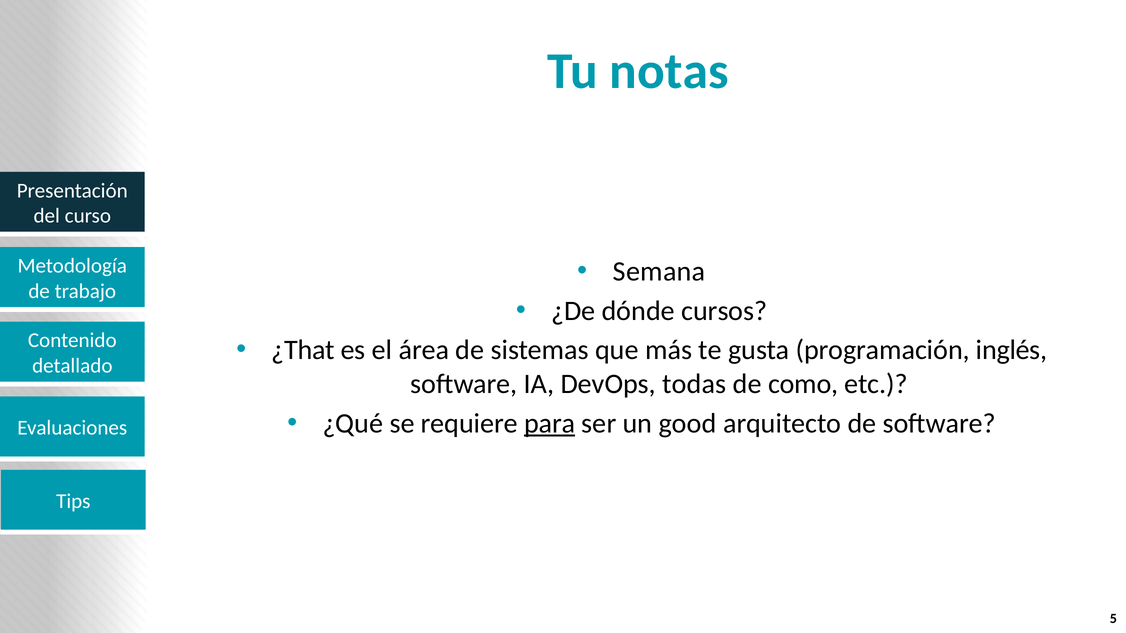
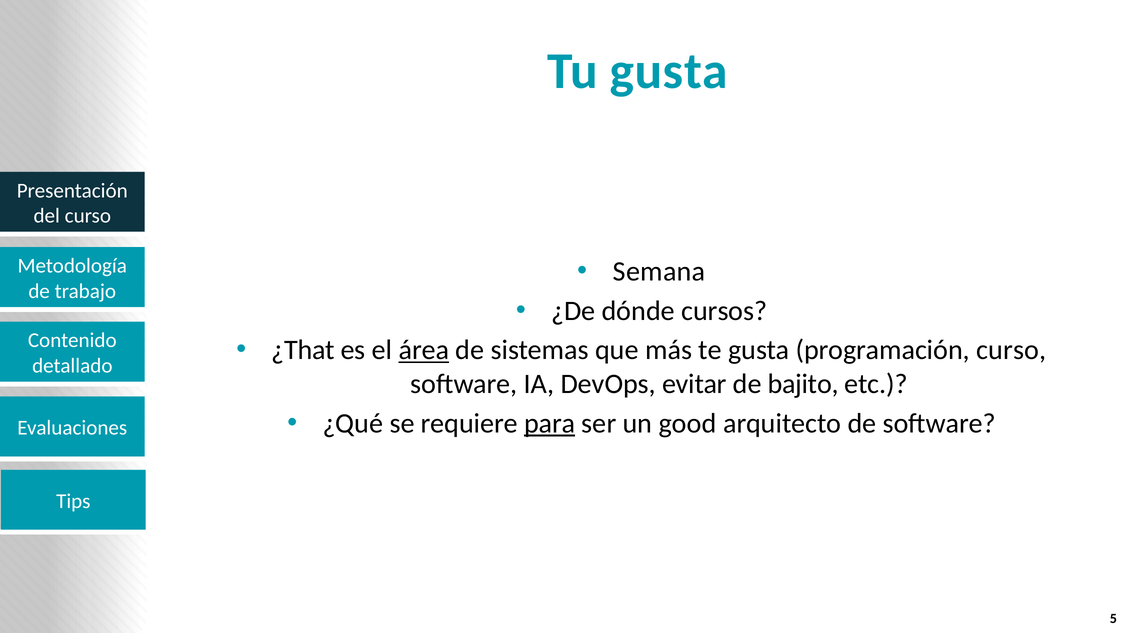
Tu notas: notas -> gusta (669, 71)
área underline: none -> present (424, 350)
programación inglés: inglés -> curso (1011, 350)
todas: todas -> evitar (694, 384)
como: como -> bajito (803, 384)
